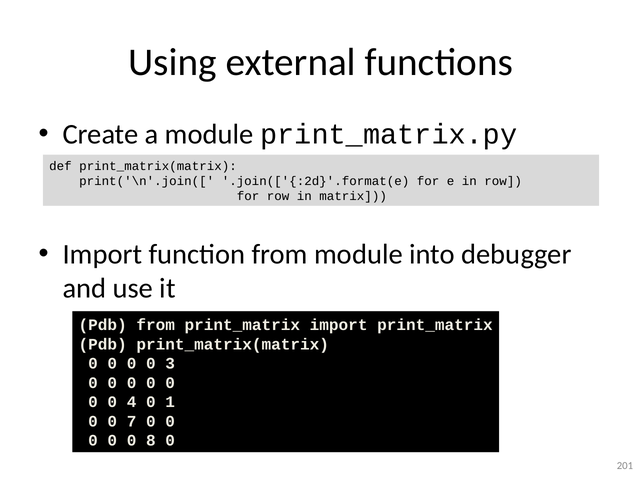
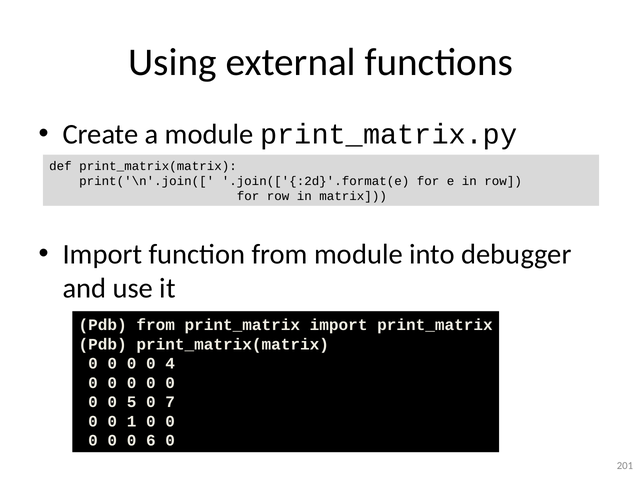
3: 3 -> 4 (170, 364)
4: 4 -> 5 (132, 402)
1: 1 -> 7 (170, 402)
7: 7 -> 1 (132, 422)
8: 8 -> 6 (151, 441)
